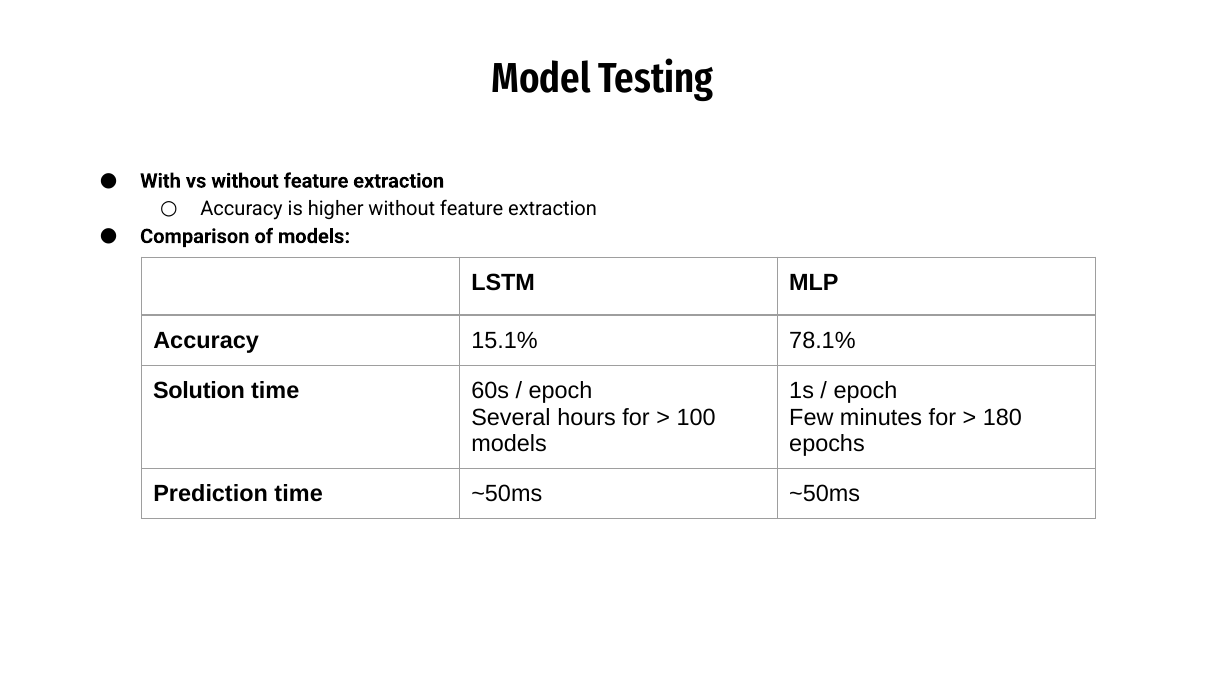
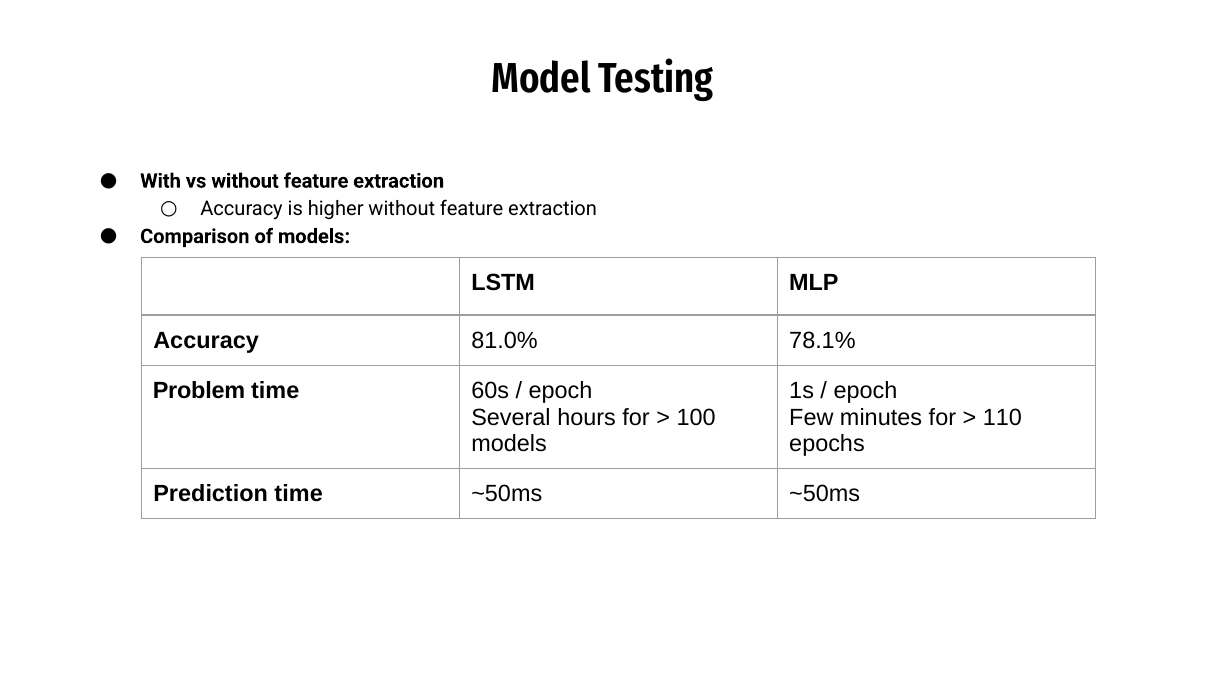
15.1%: 15.1% -> 81.0% (504, 341)
Solution: Solution -> Problem (199, 391)
180: 180 -> 110 (1002, 417)
